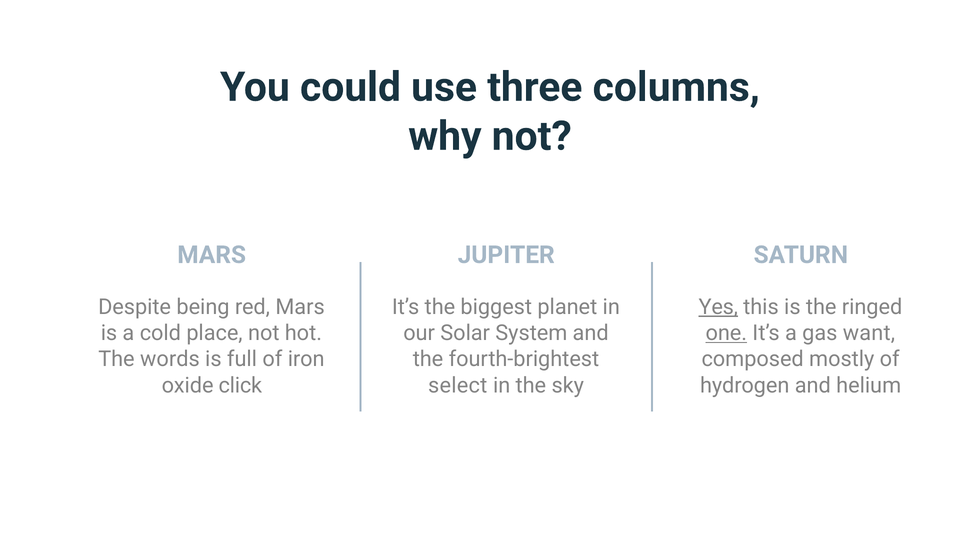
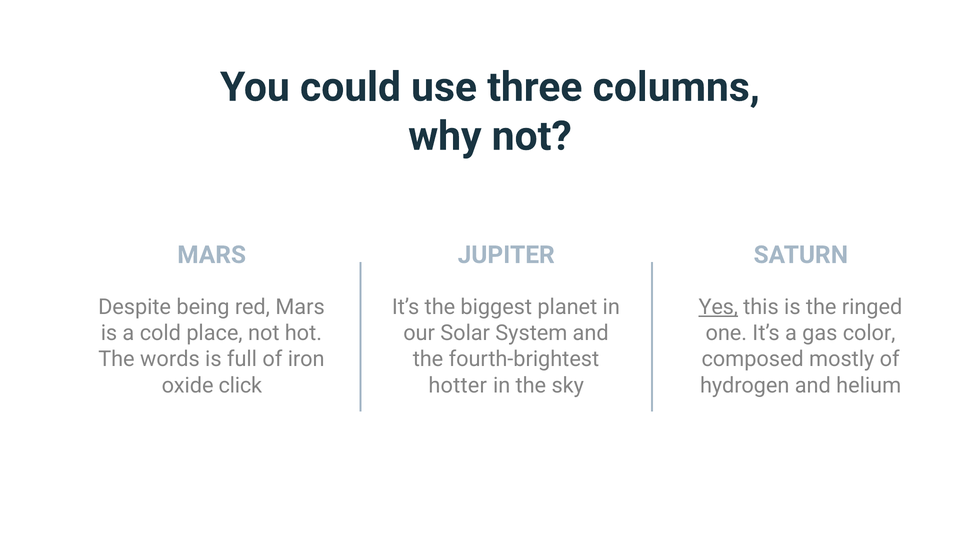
one underline: present -> none (726, 333)
want: want -> color (869, 333)
select: select -> hotter (458, 385)
